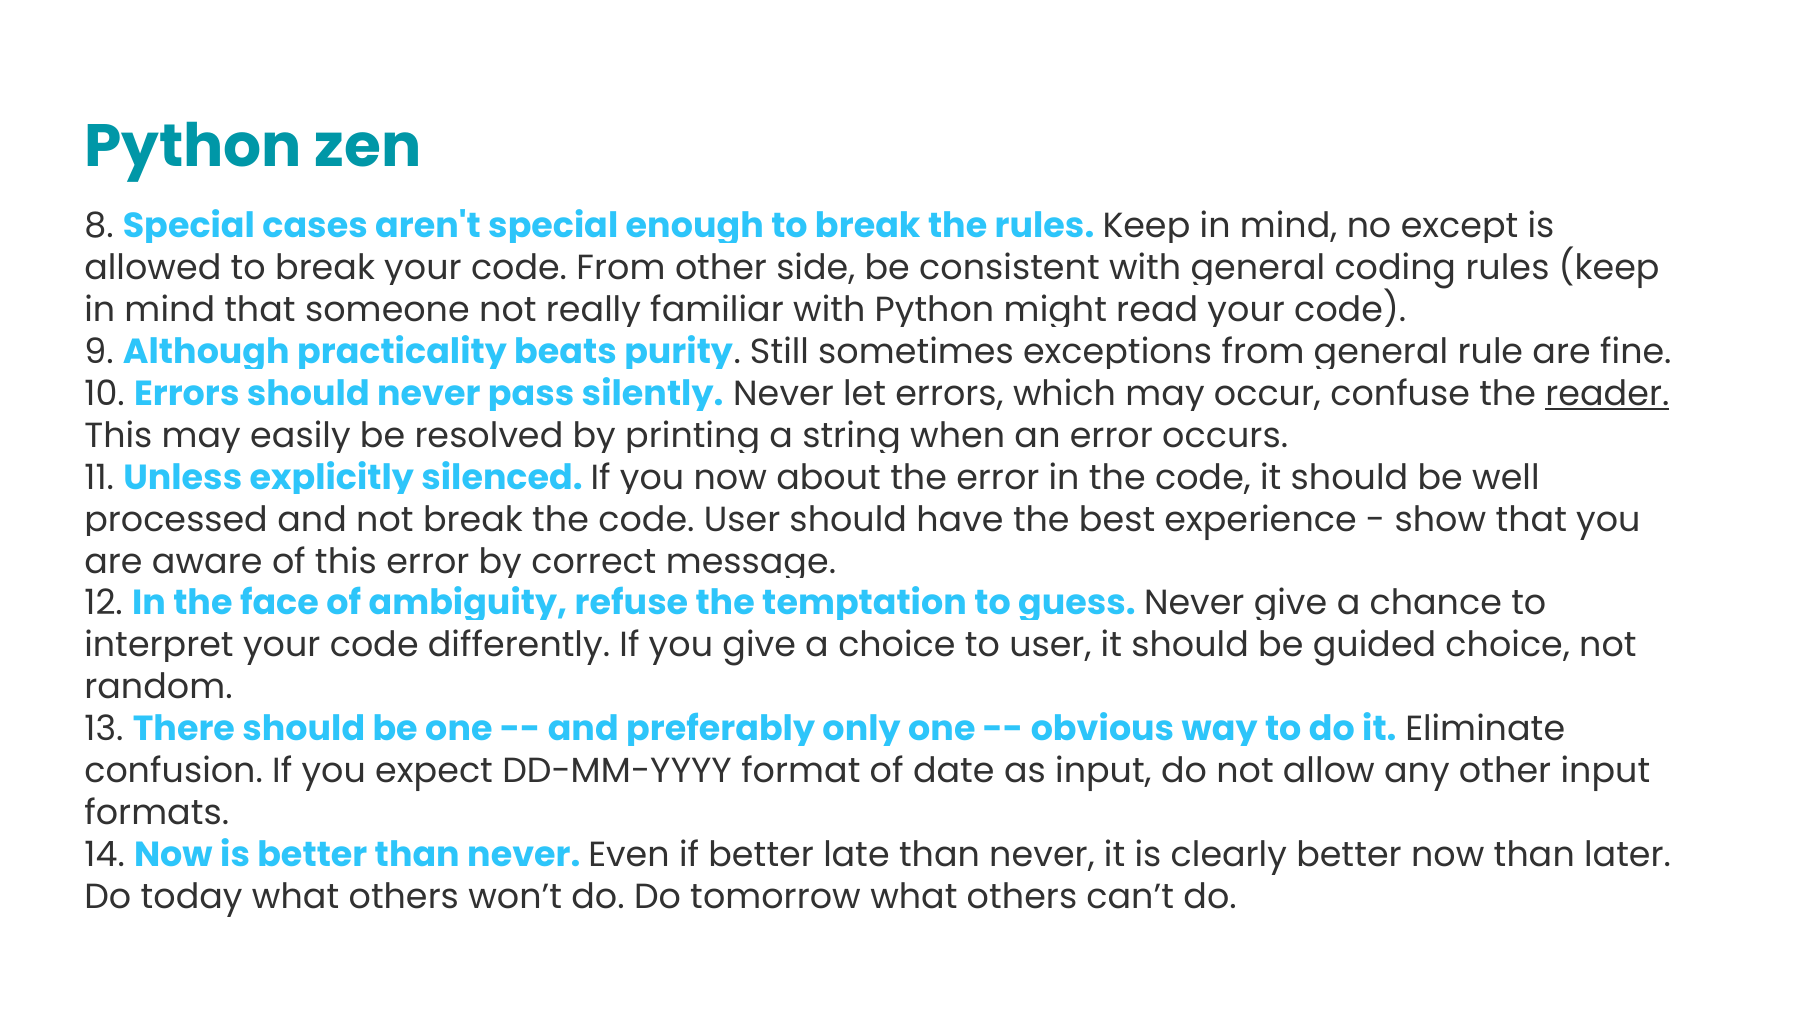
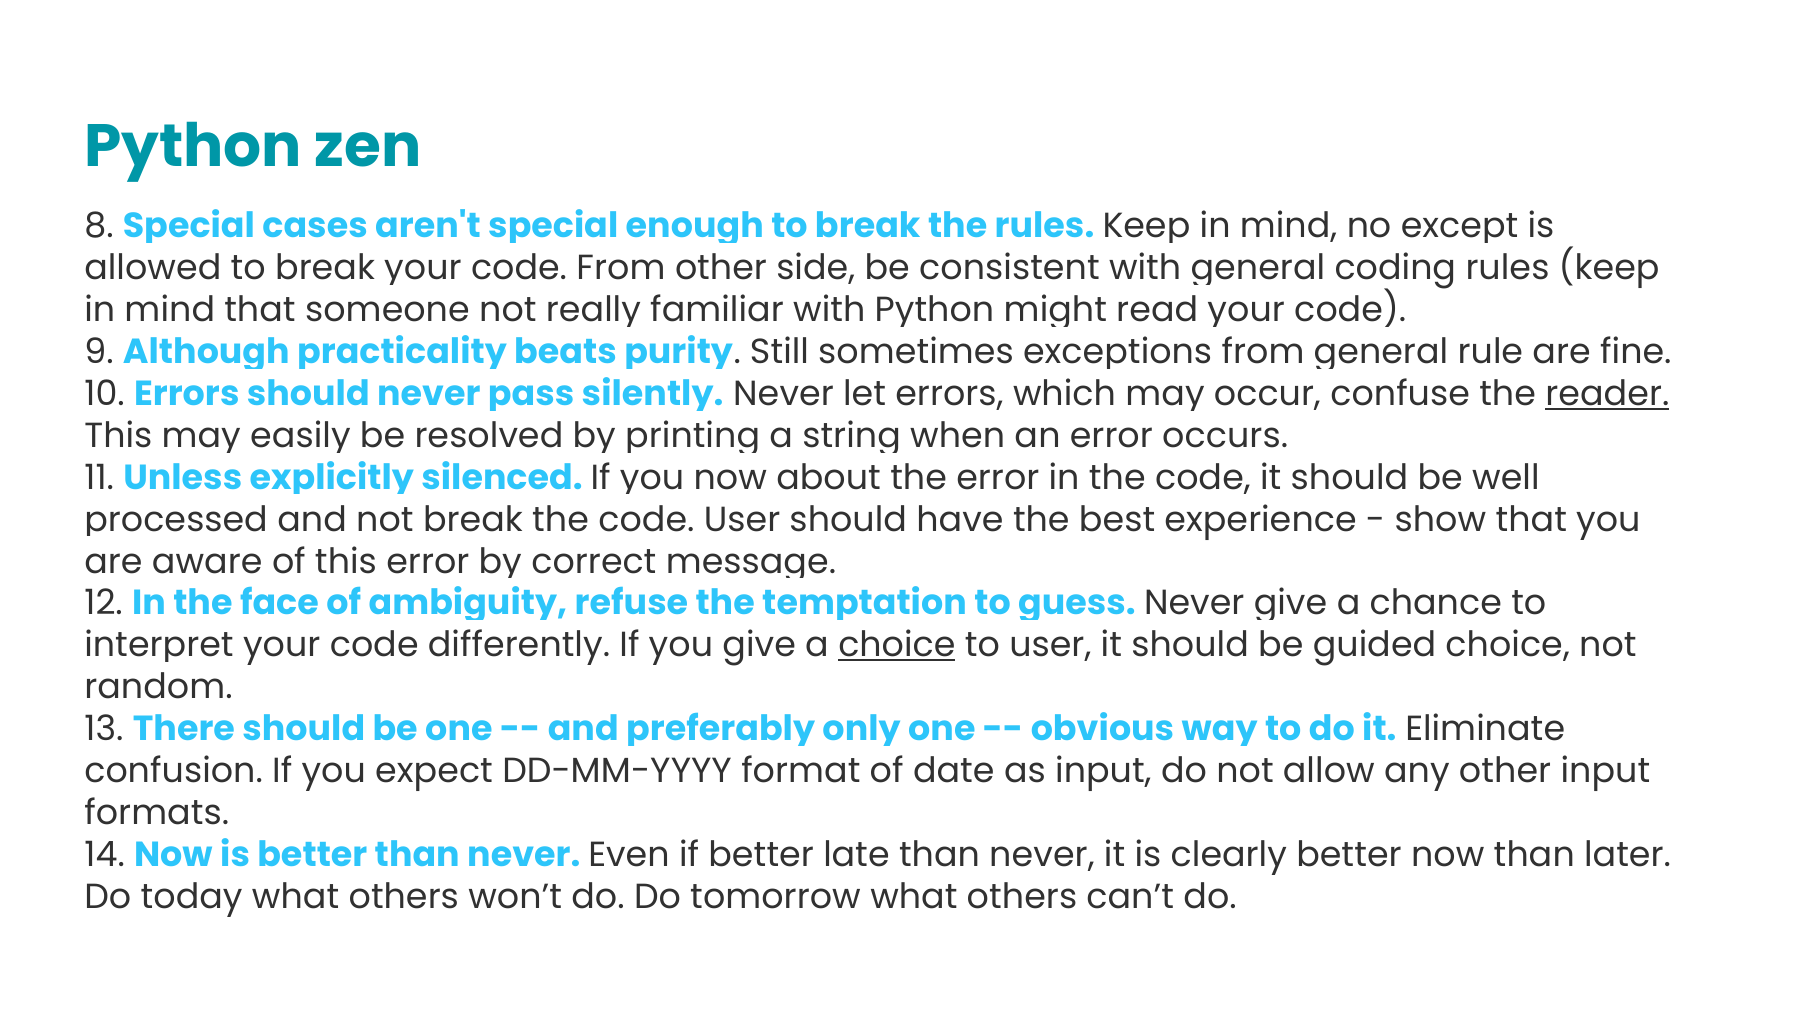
choice underline: none -> present (897, 645)
